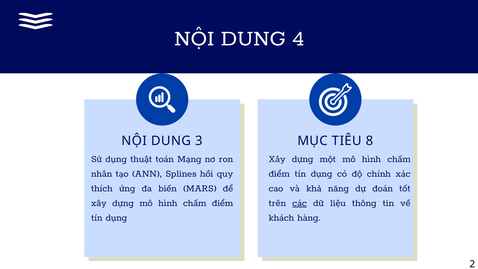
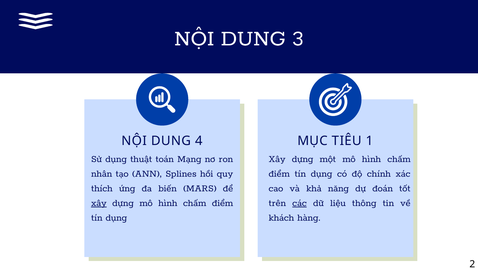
4: 4 -> 3 (298, 38)
3: 3 -> 4 (199, 141)
8: 8 -> 1 (370, 141)
xây underline: none -> present (99, 203)
